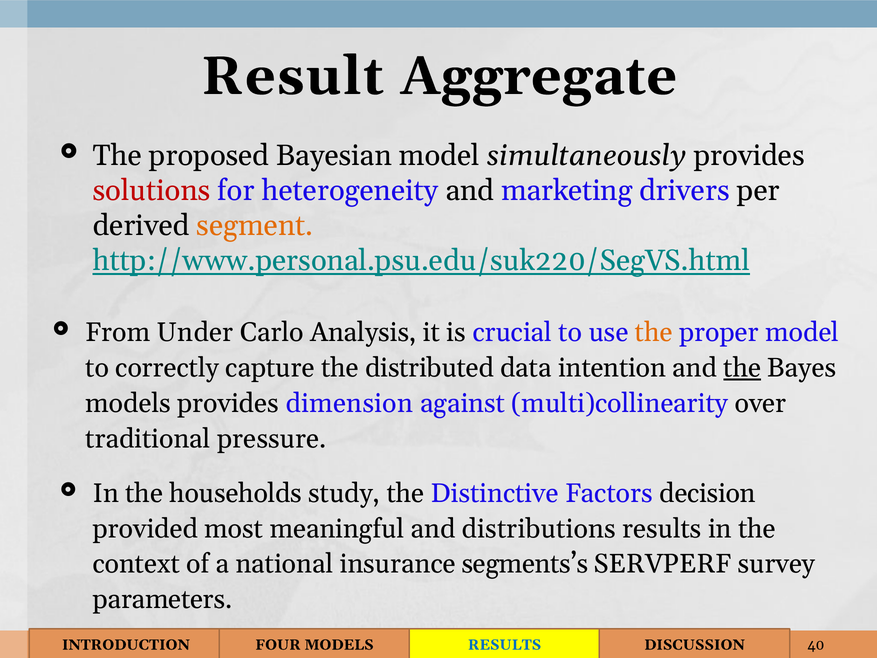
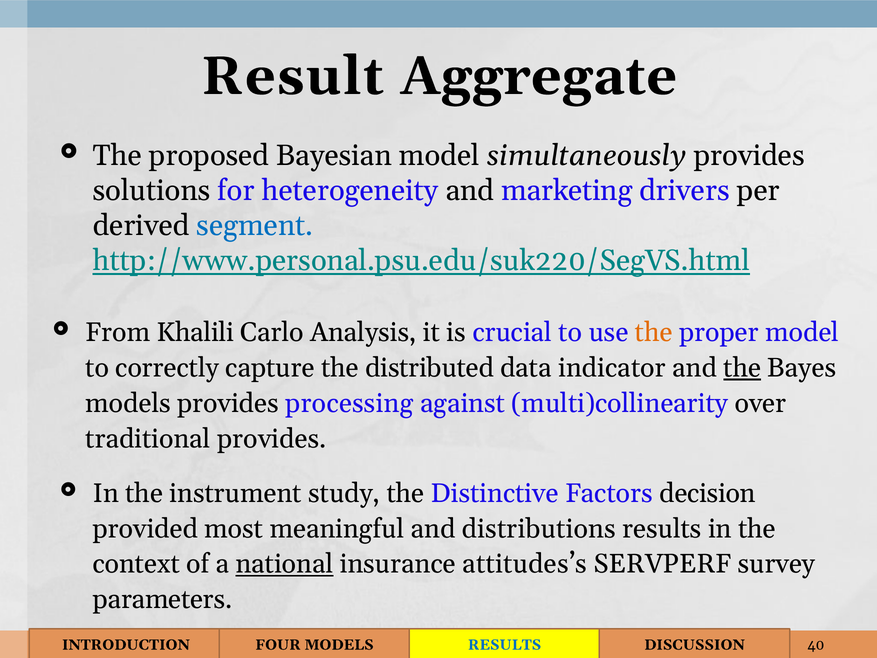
solutions colour: red -> black (152, 191)
segment colour: orange -> blue (255, 226)
Under: Under -> Khalili (195, 332)
intention: intention -> indicator (612, 368)
dimension: dimension -> processing (349, 403)
traditional pressure: pressure -> provides (272, 438)
households: households -> instrument (236, 493)
national underline: none -> present (284, 564)
segments’s: segments’s -> attitudes’s (525, 564)
